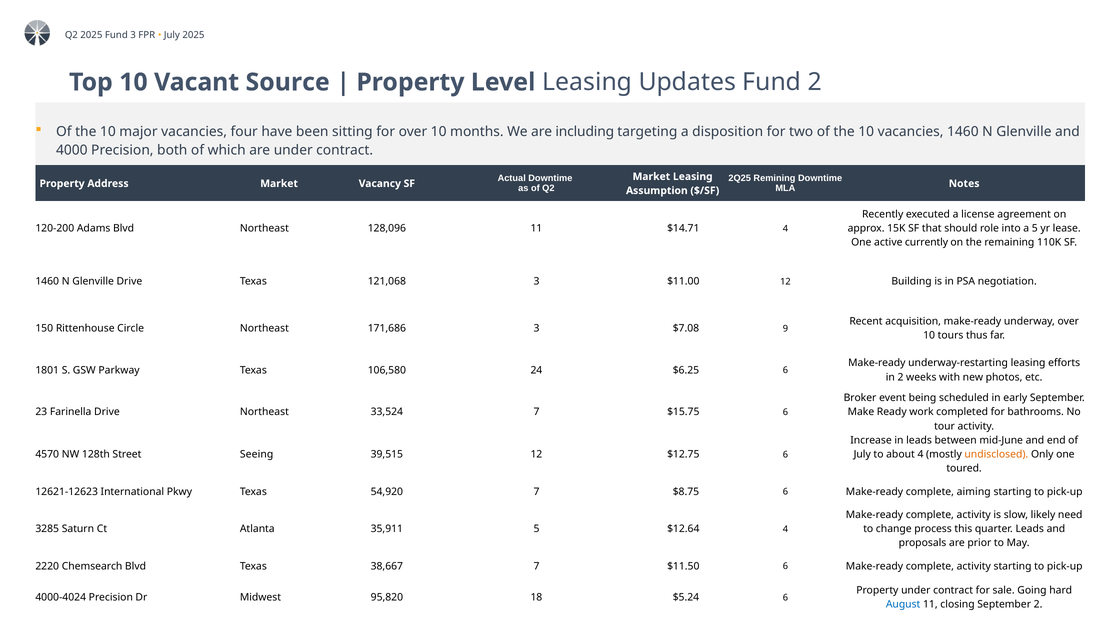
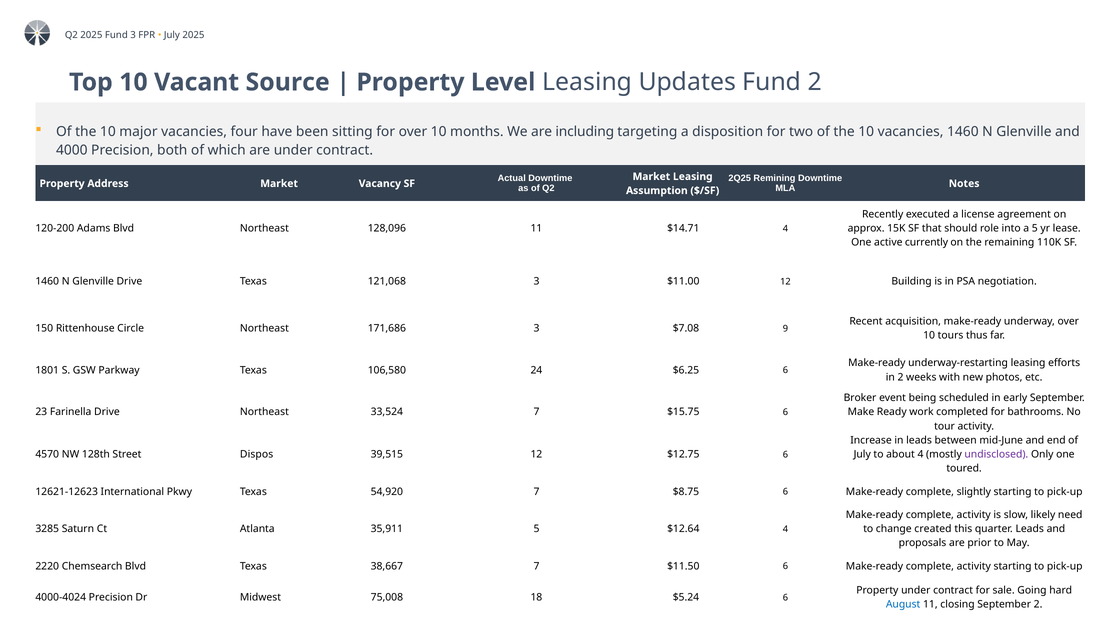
Seeing: Seeing -> Dispos (257, 454)
undisclosed colour: orange -> purple (996, 454)
aiming: aiming -> slightly (974, 492)
process: process -> created (933, 529)
95,820: 95,820 -> 75,008 (387, 597)
